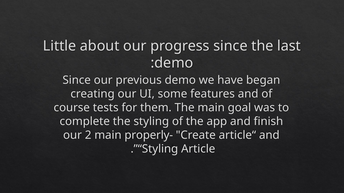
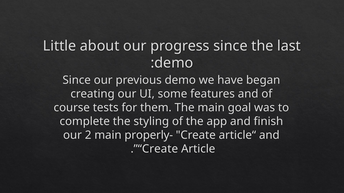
Styling: Styling -> Create (158, 149)
